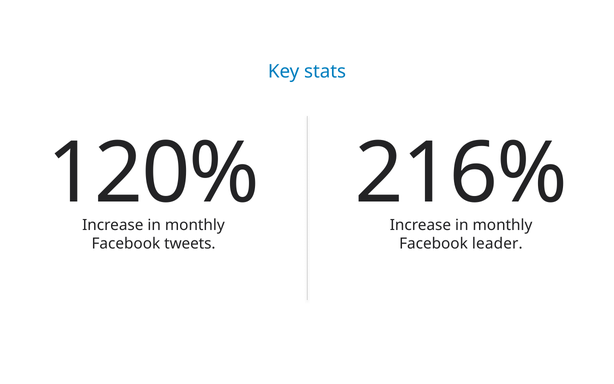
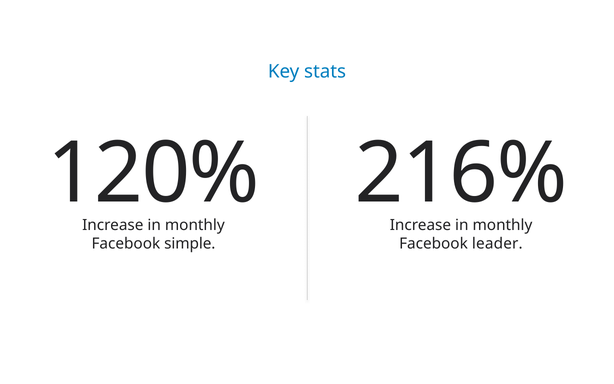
tweets: tweets -> simple (190, 243)
